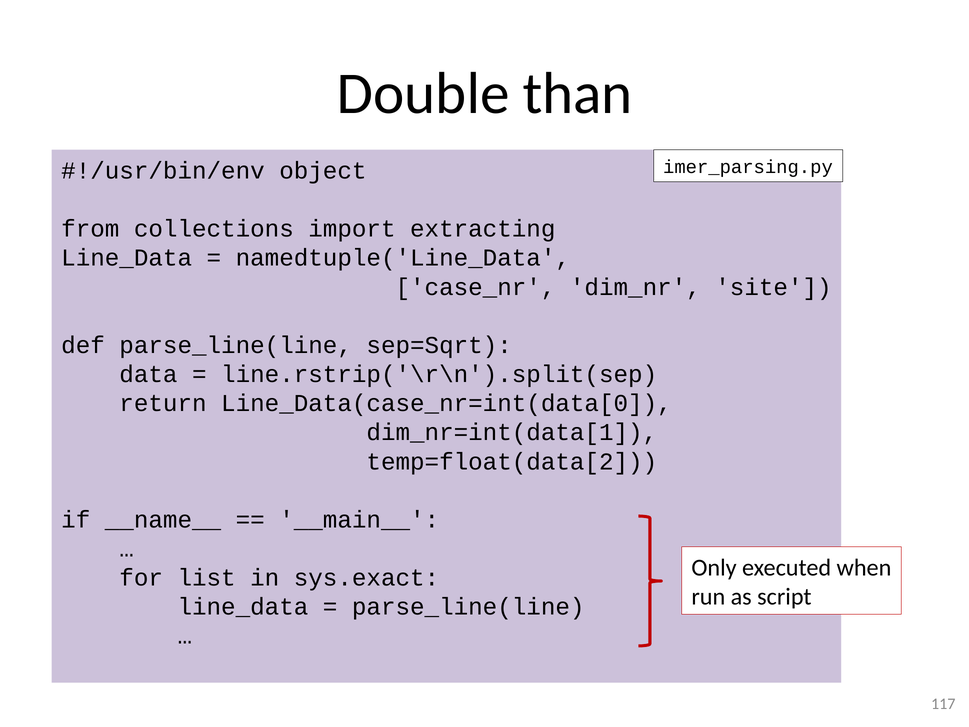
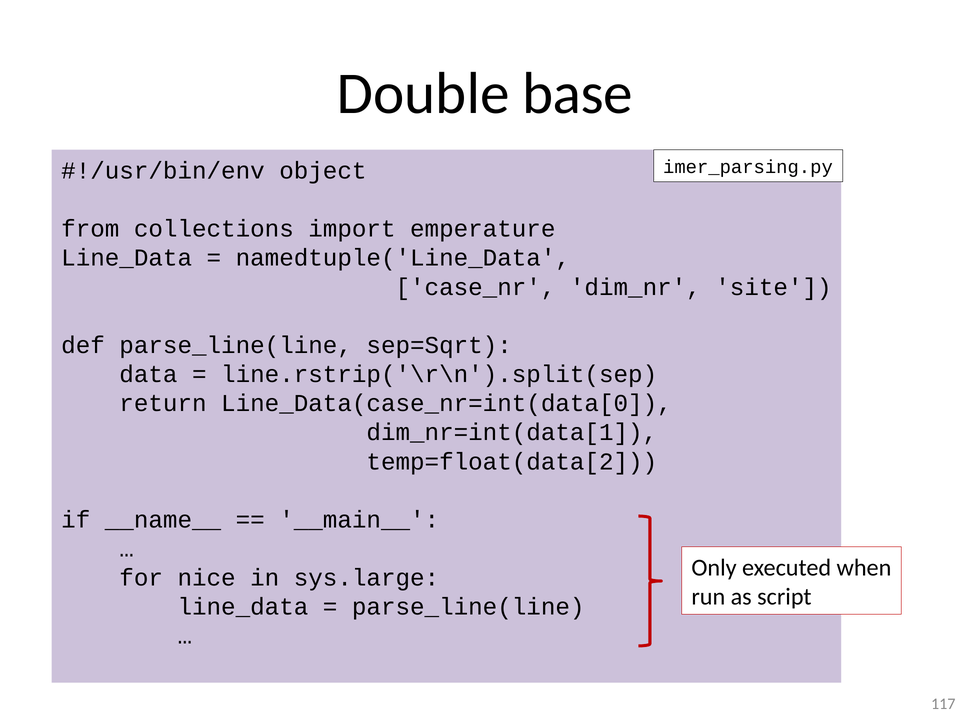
than: than -> base (578, 94)
extracting: extracting -> emperature (483, 229)
list: list -> nice (207, 578)
sys.exact: sys.exact -> sys.large (366, 578)
